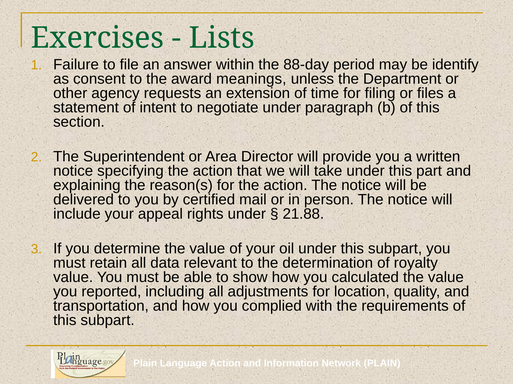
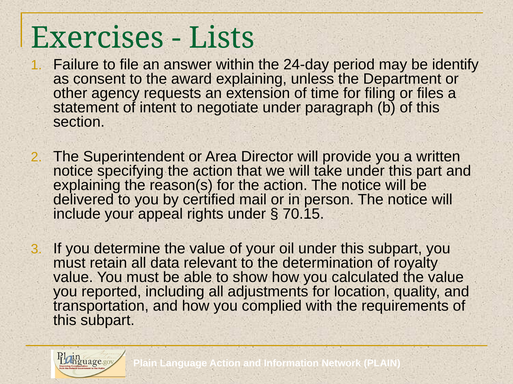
88-day: 88-day -> 24-day (306, 65)
award meanings: meanings -> explaining (251, 79)
21.88: 21.88 -> 70.15 (303, 214)
